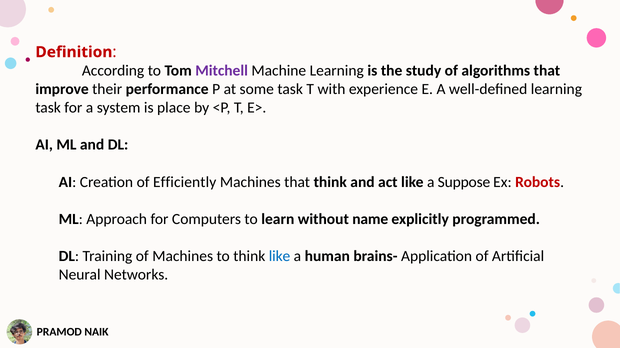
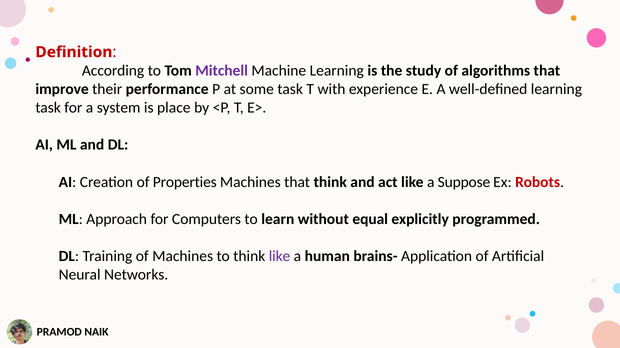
Efficiently: Efficiently -> Properties (185, 182)
name: name -> equal (370, 220)
like colour: blue -> purple (280, 257)
